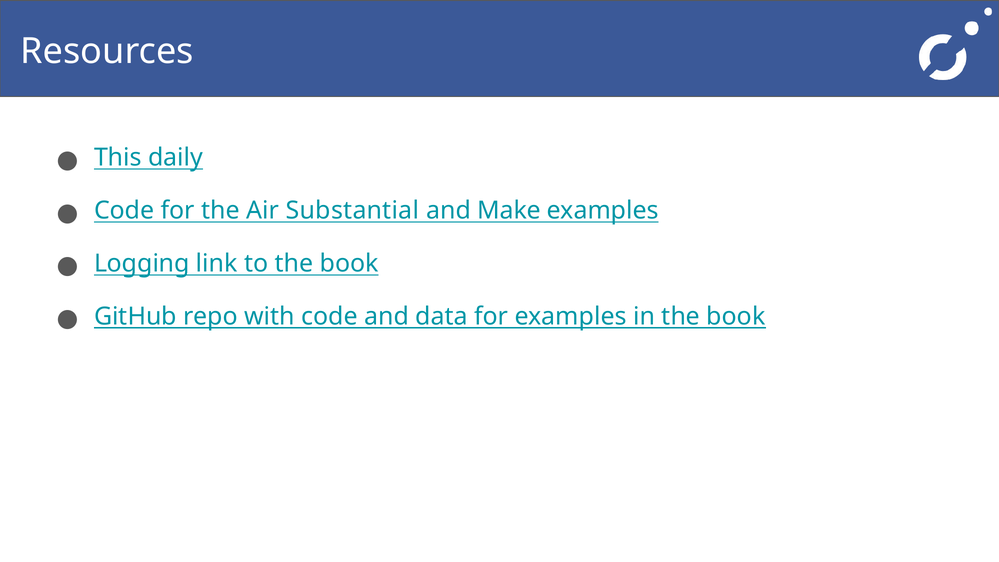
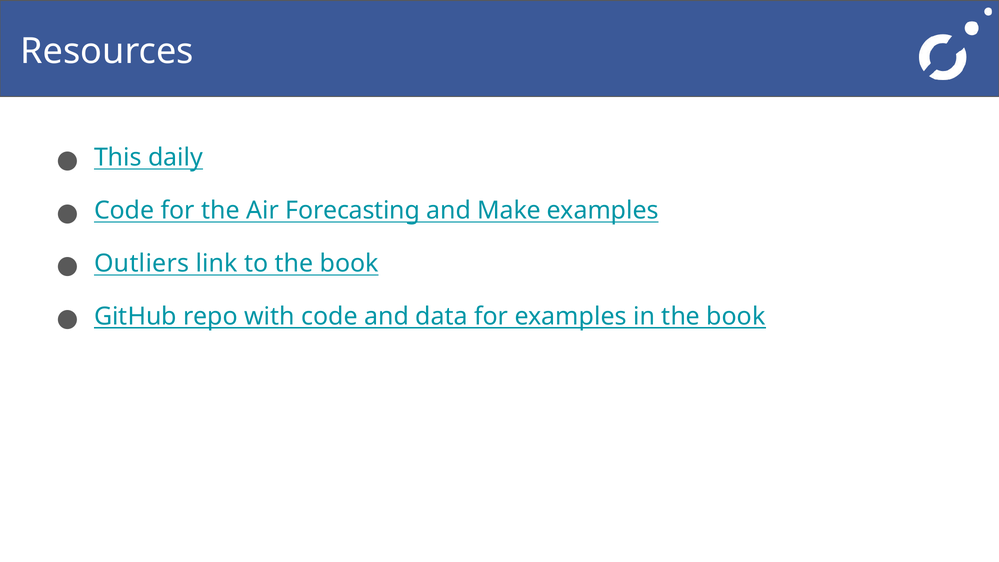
Substantial: Substantial -> Forecasting (353, 211)
Logging: Logging -> Outliers (142, 264)
